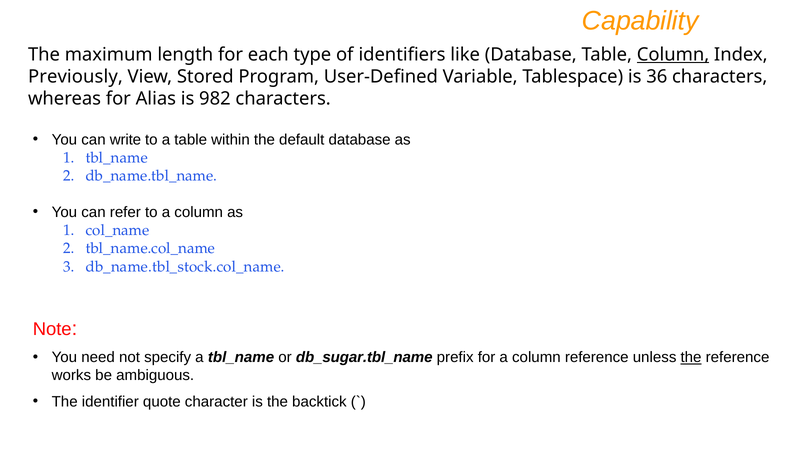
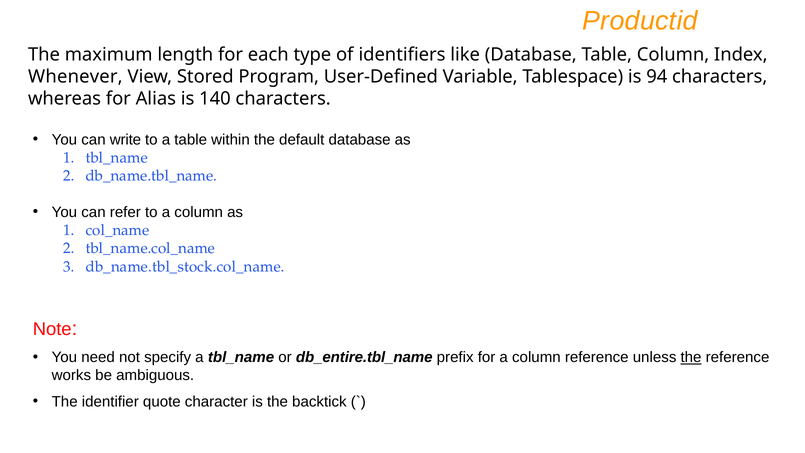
Capability: Capability -> Productid (640, 21)
Column underline: present -> none (673, 55)
Previously: Previously -> Whenever (75, 77)
36: 36 -> 94 (657, 77)
982: 982 -> 140 (215, 99)
db_sugar.tbl_name: db_sugar.tbl_name -> db_entire.tbl_name (364, 357)
